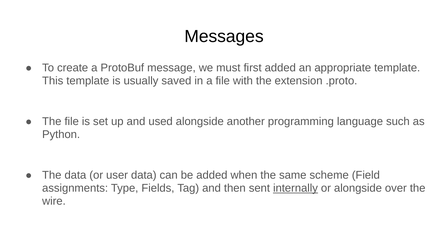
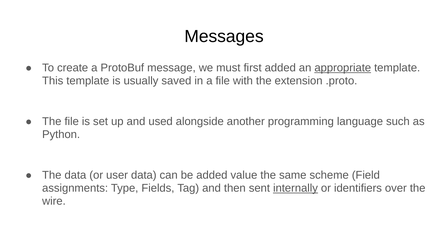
appropriate underline: none -> present (343, 68)
when: when -> value (244, 175)
or alongside: alongside -> identifiers (358, 188)
